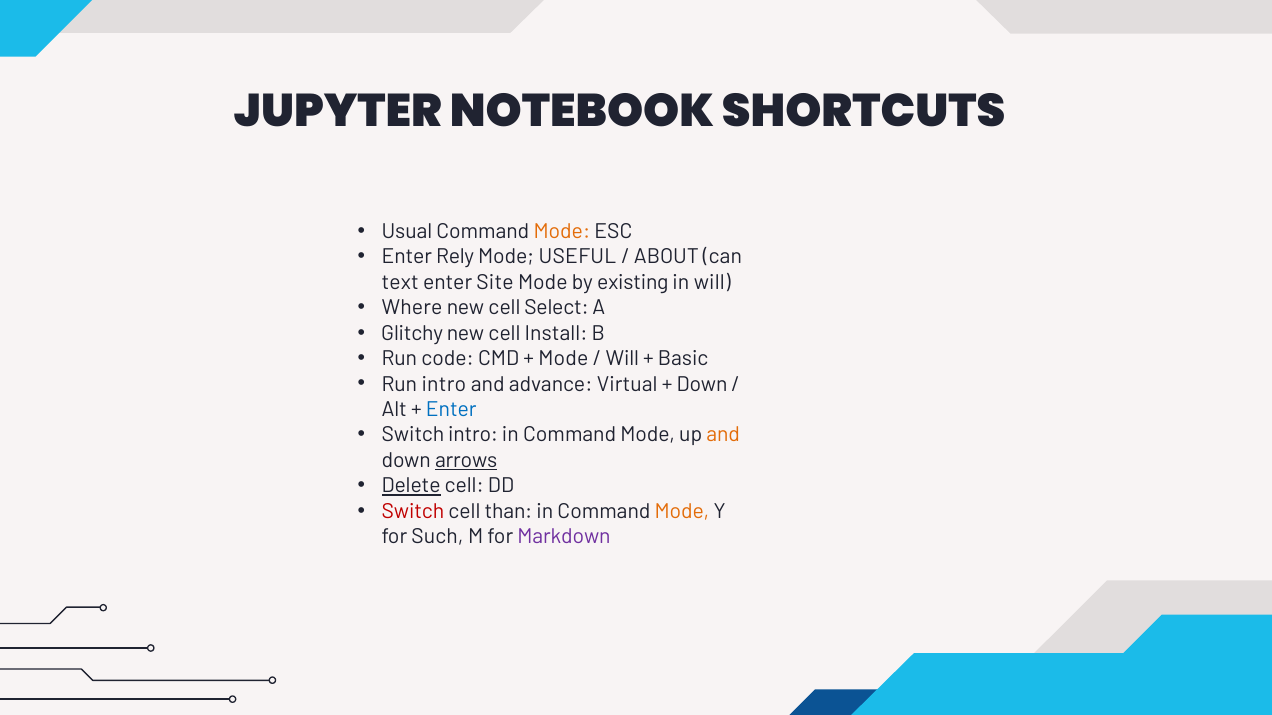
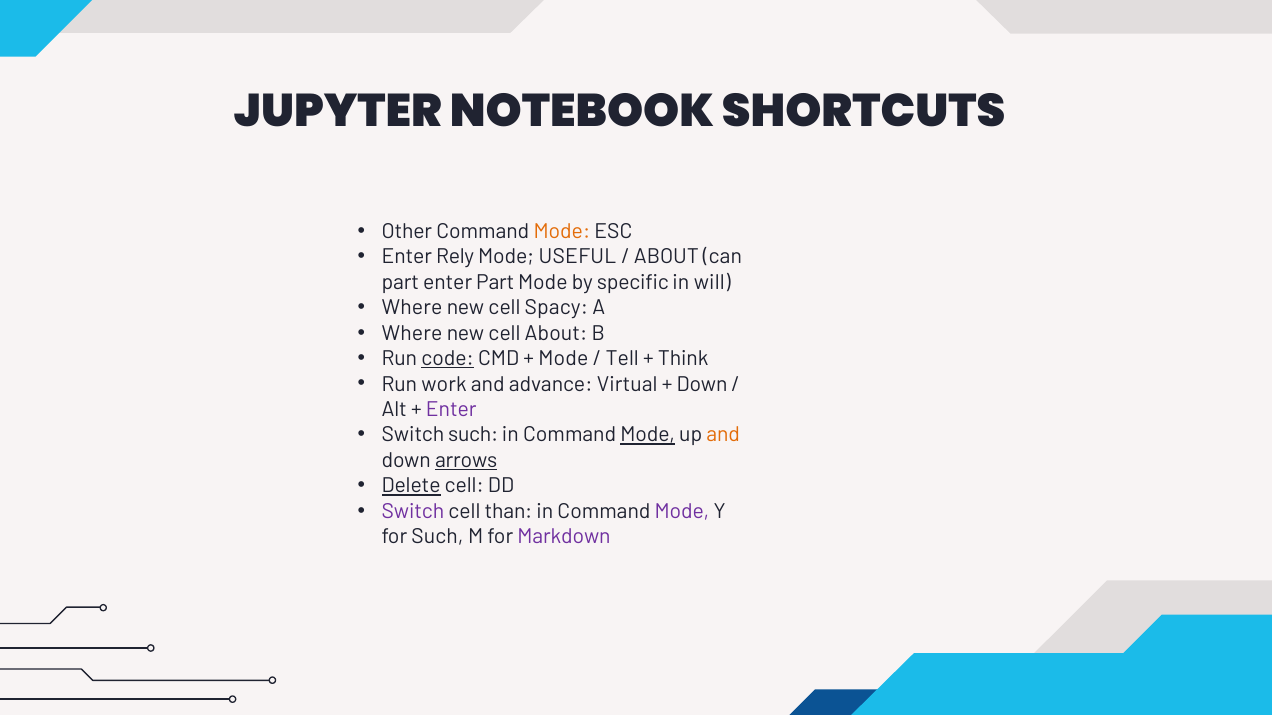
Usual: Usual -> Other (407, 232)
text: text -> part (400, 283)
enter Site: Site -> Part (495, 283)
existing: existing -> specific (633, 283)
Select: Select -> Spacy (556, 308)
Glitchy: Glitchy -> Where (412, 333)
cell Install: Install -> About (556, 333)
code underline: none -> present (448, 359)
Will: Will -> Tell (622, 359)
Basic: Basic -> Think (683, 359)
Run intro: intro -> work (444, 384)
Enter colour: blue -> purple (451, 410)
Switch intro: intro -> such (473, 435)
Mode underline: none -> present (648, 435)
Switch colour: red -> purple (413, 512)
Mode colour: orange -> purple (682, 512)
